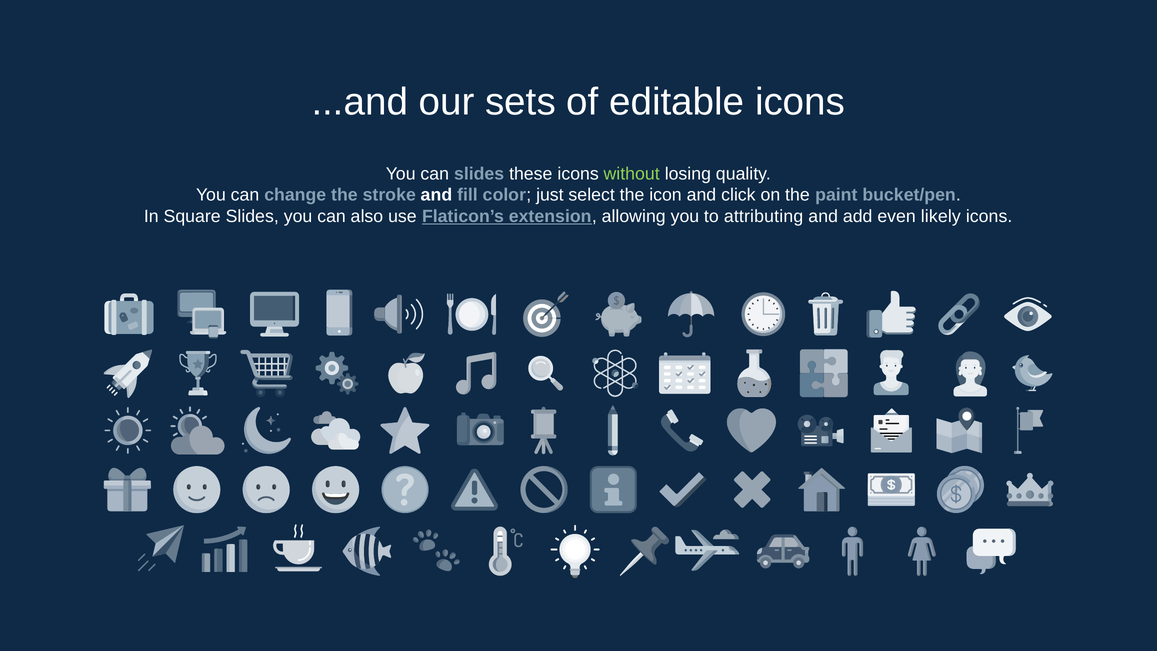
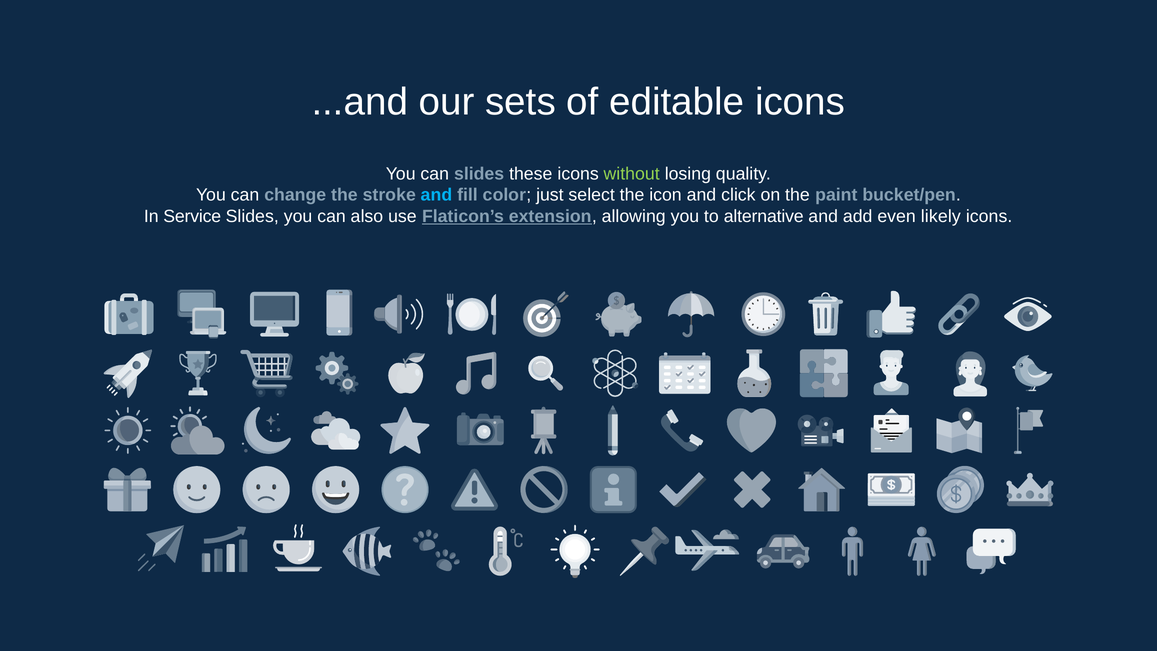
and colour: white -> light blue (436, 195)
Square: Square -> Service (192, 216)
attributing: attributing -> alternative (764, 216)
